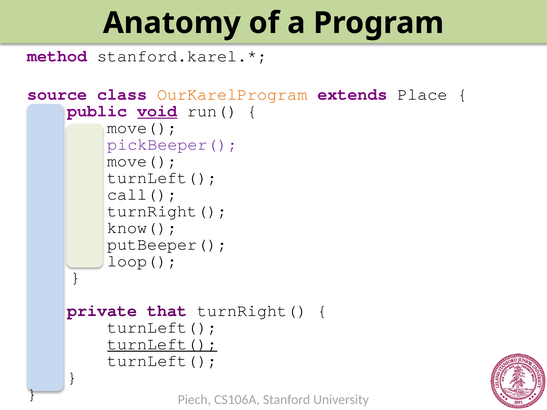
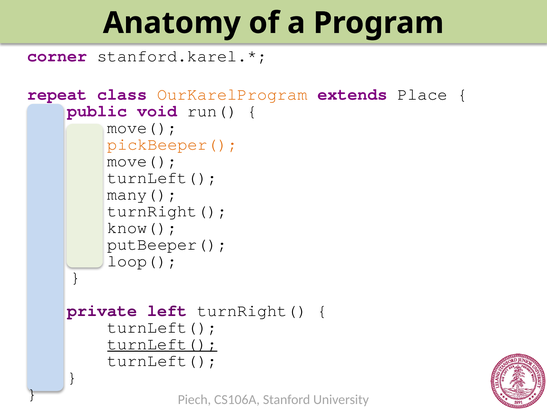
method: method -> corner (57, 56)
source: source -> repeat (57, 95)
void underline: present -> none (157, 111)
pickBeeper( colour: purple -> orange (172, 144)
call(: call( -> many( (142, 194)
that: that -> left (167, 311)
